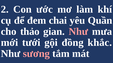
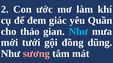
chai: chai -> giác (58, 21)
Như colour: pink -> light blue (78, 32)
khắc: khắc -> dũng (100, 43)
